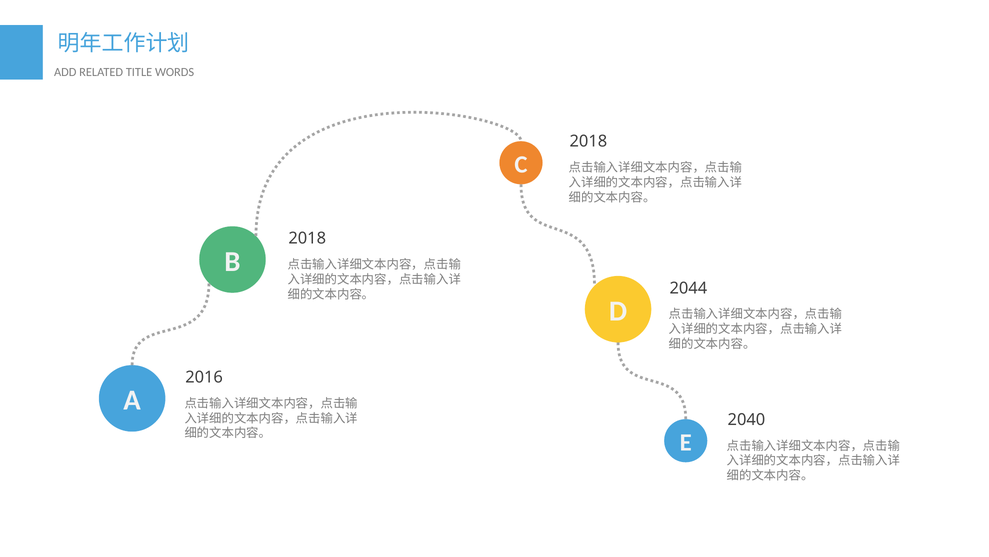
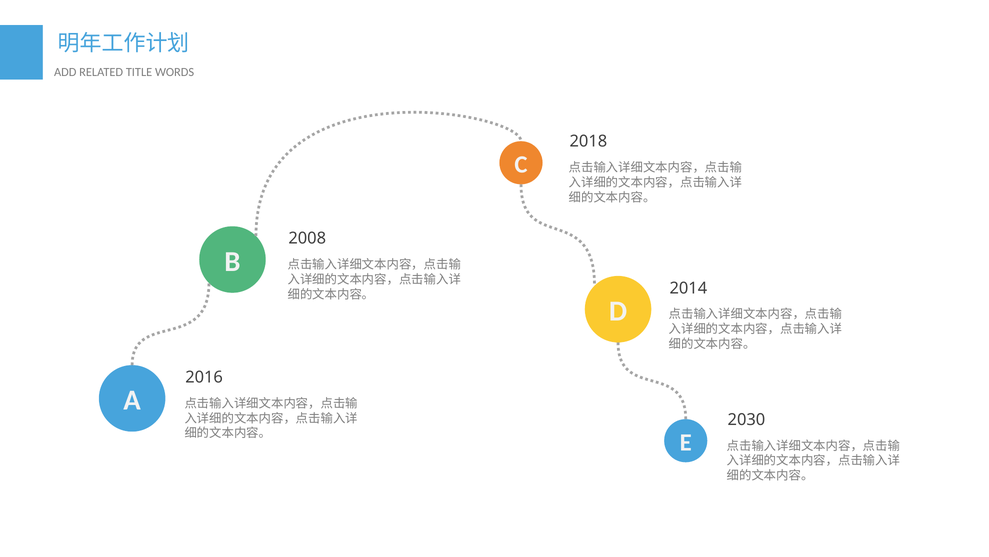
2018: 2018 -> 2008 (307, 238)
2044: 2044 -> 2014 (688, 288)
2040: 2040 -> 2030 (746, 419)
